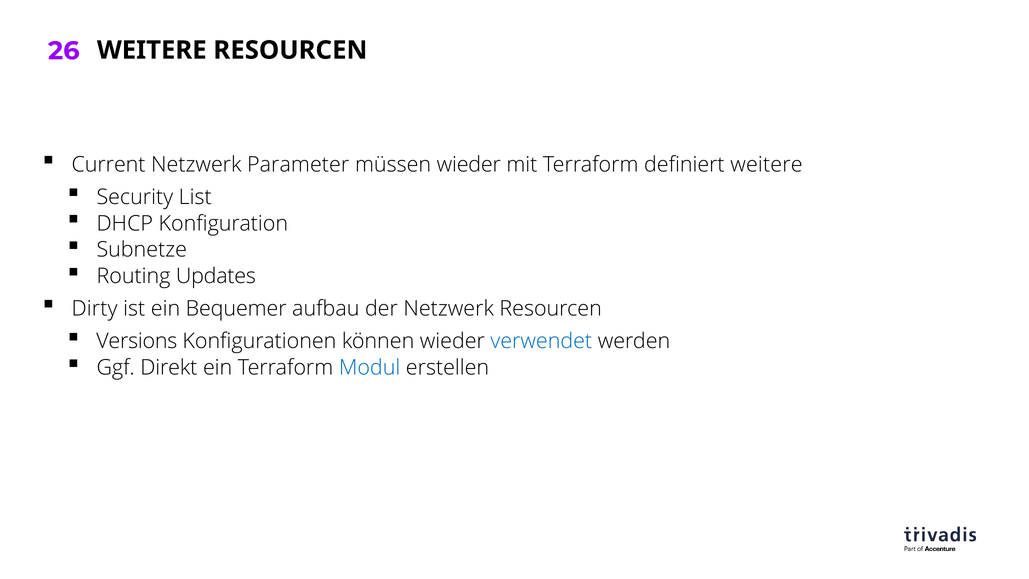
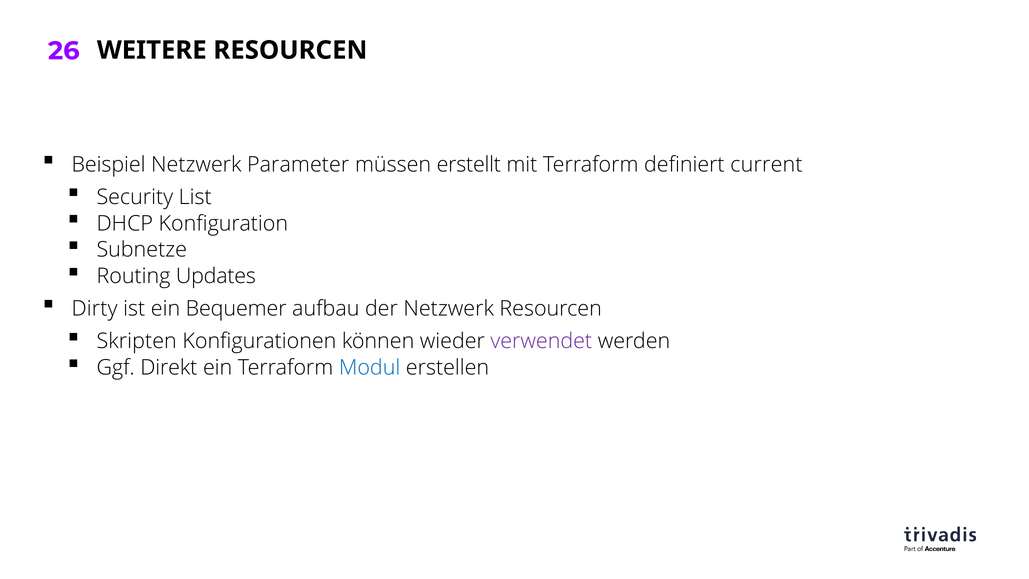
Current: Current -> Beispiel (109, 164)
müssen wieder: wieder -> erstellt (469, 164)
definiert weitere: weitere -> current (766, 164)
Versions: Versions -> Skripten (137, 341)
verwendet colour: blue -> purple (541, 341)
